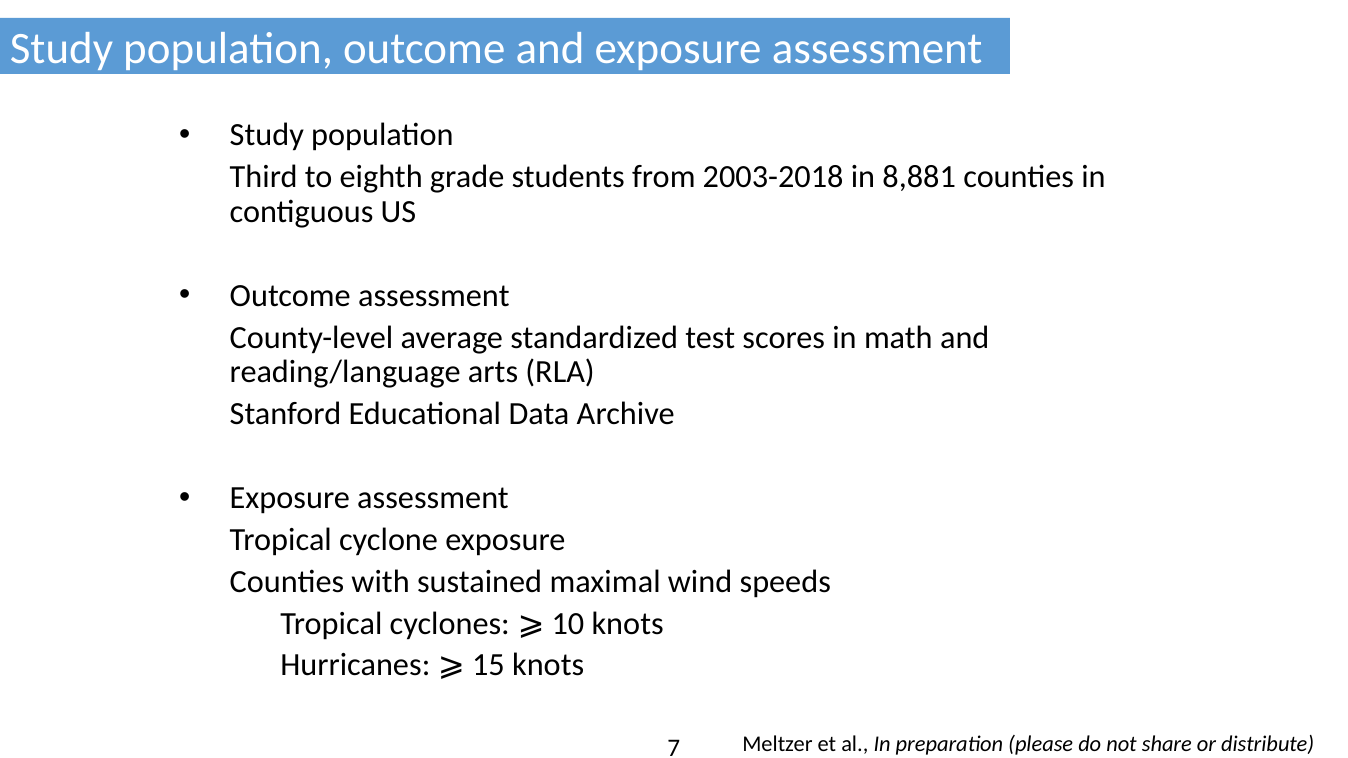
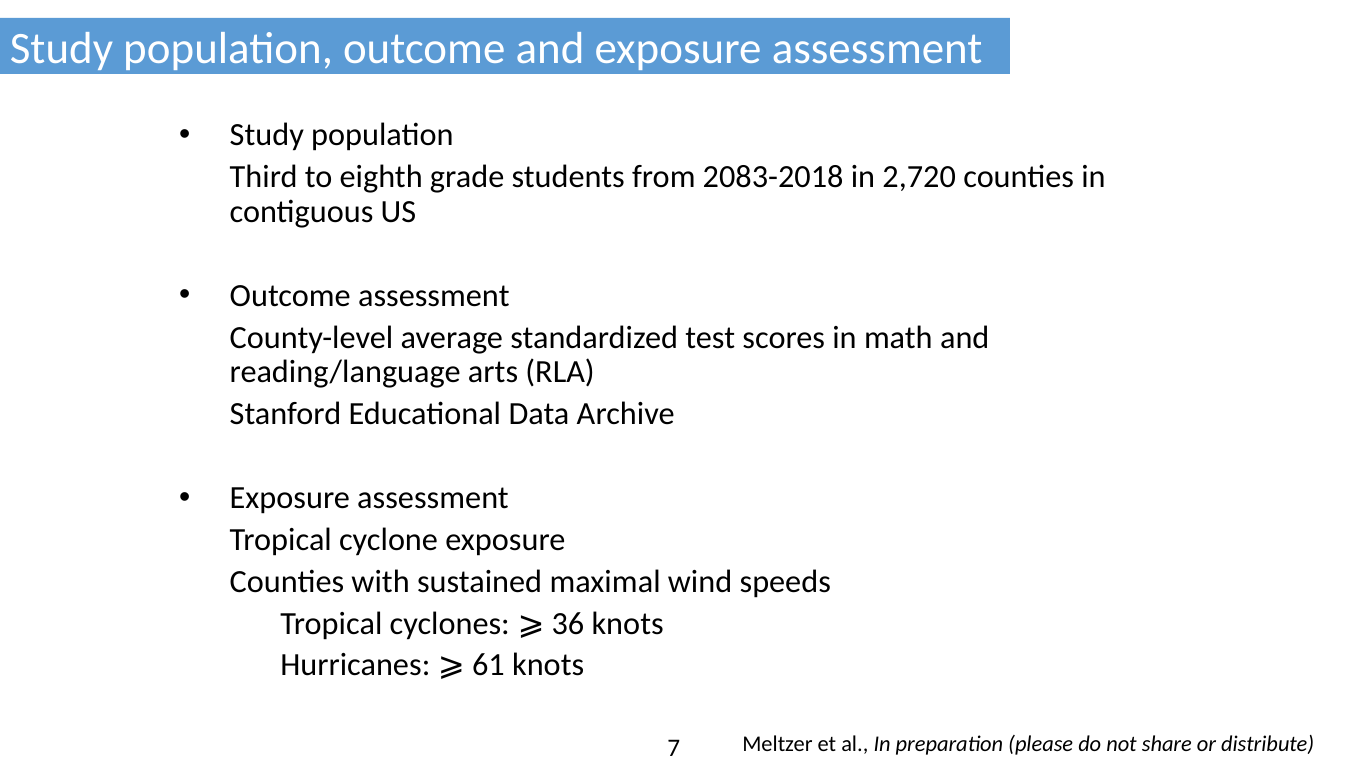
2003-2018: 2003-2018 -> 2083-2018 (773, 177)
8,881: 8,881 -> 2,720 (919, 177)
10: 10 -> 36 (568, 624)
15: 15 -> 61 (488, 665)
